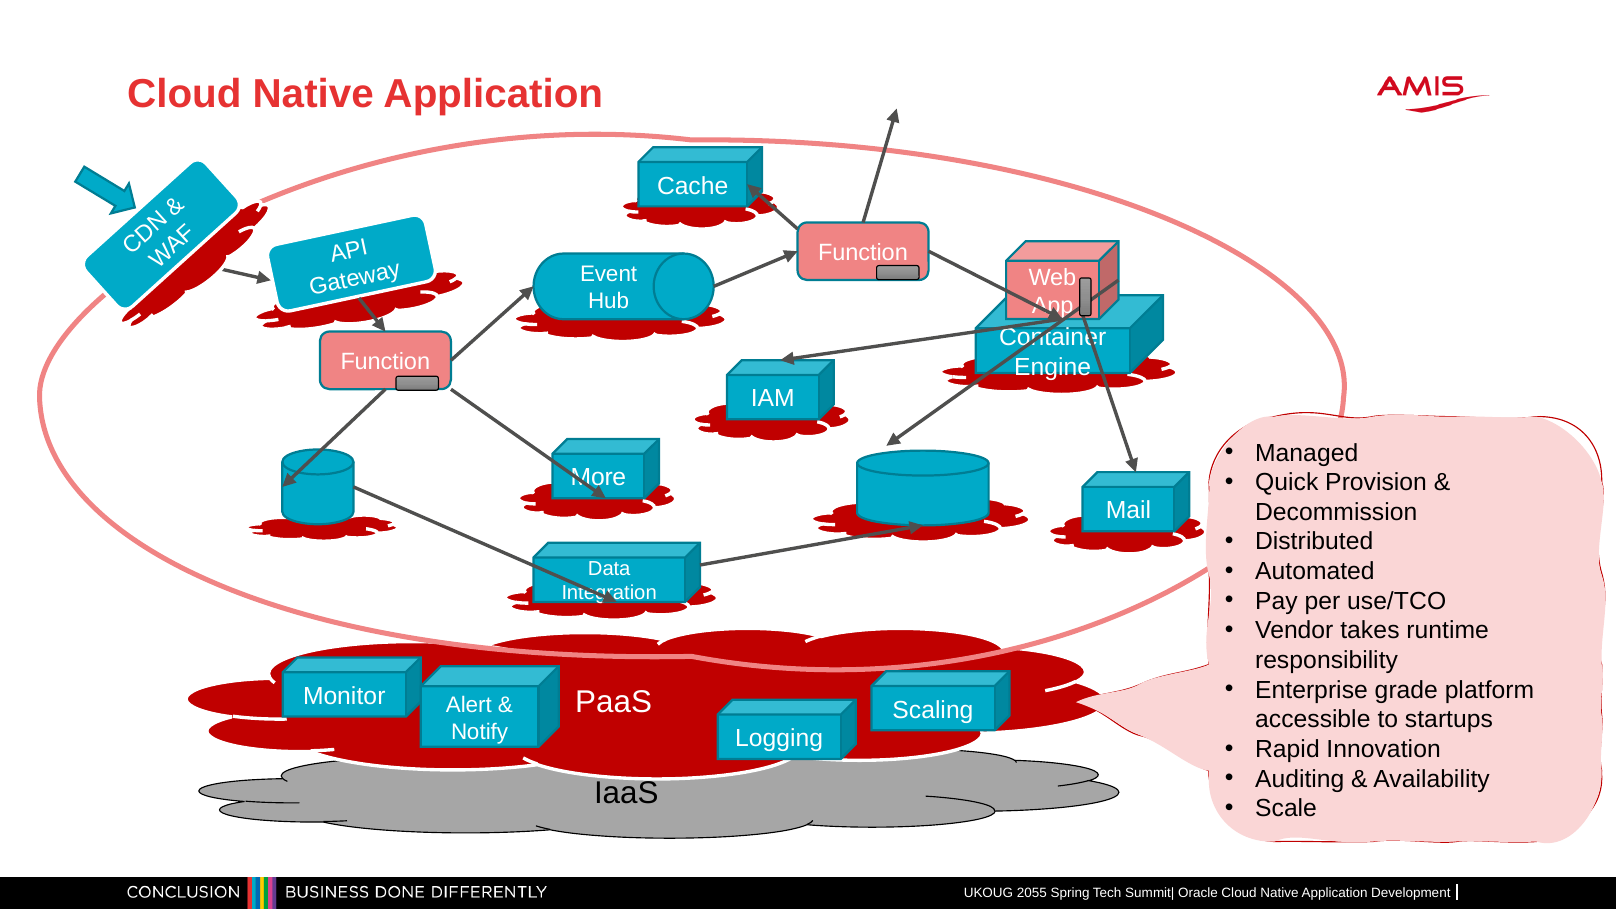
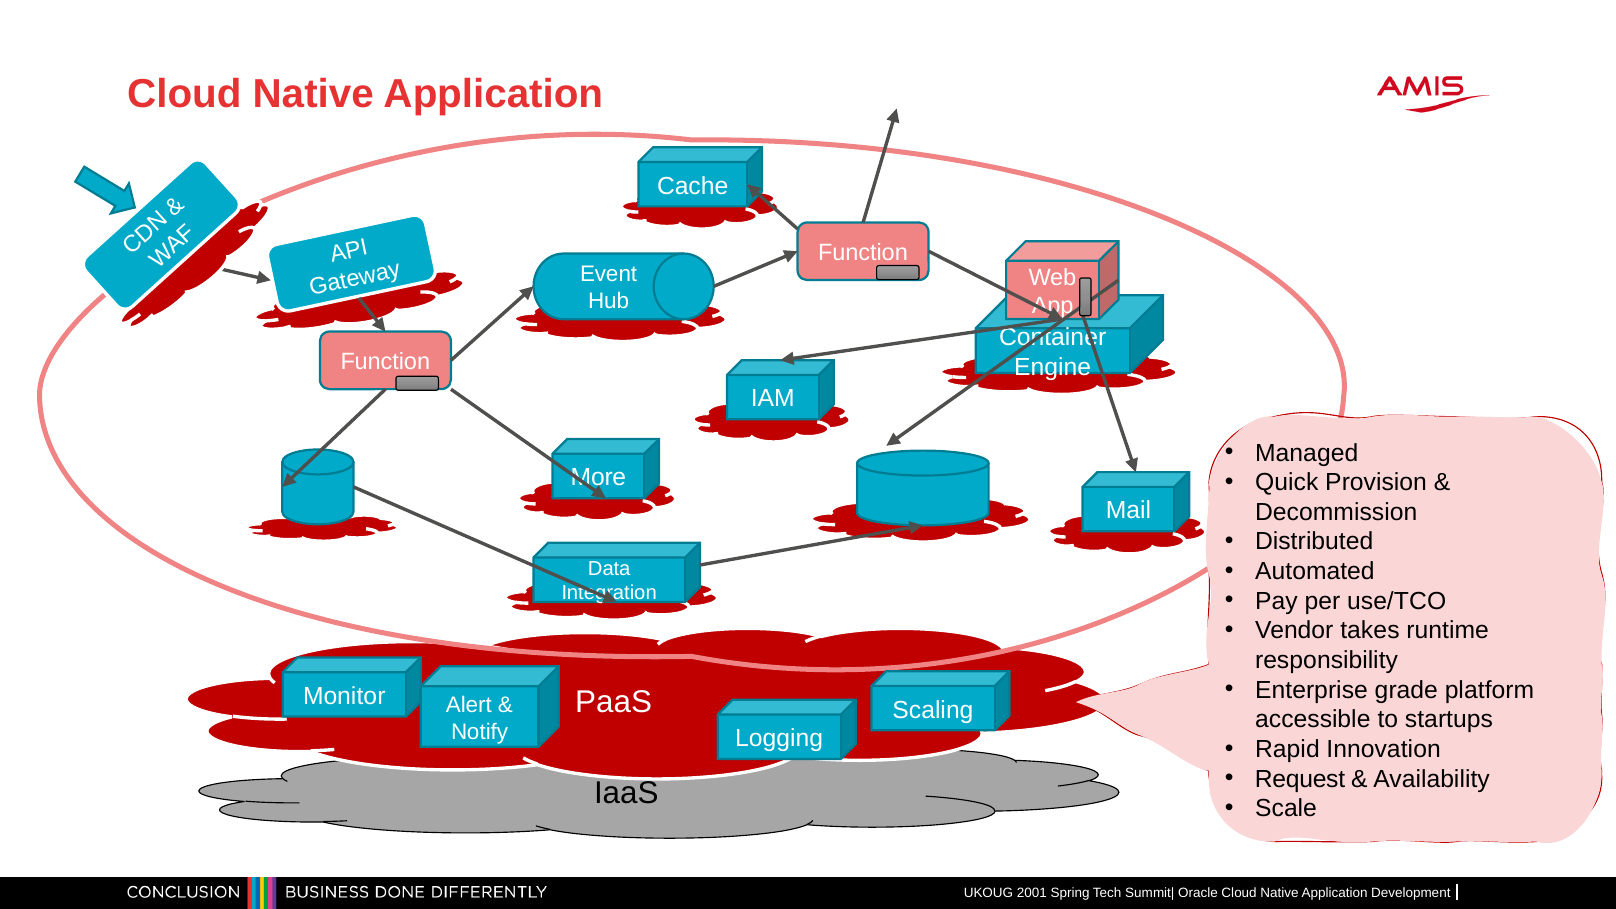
Auditing: Auditing -> Request (1300, 779)
2055: 2055 -> 2001 (1032, 893)
